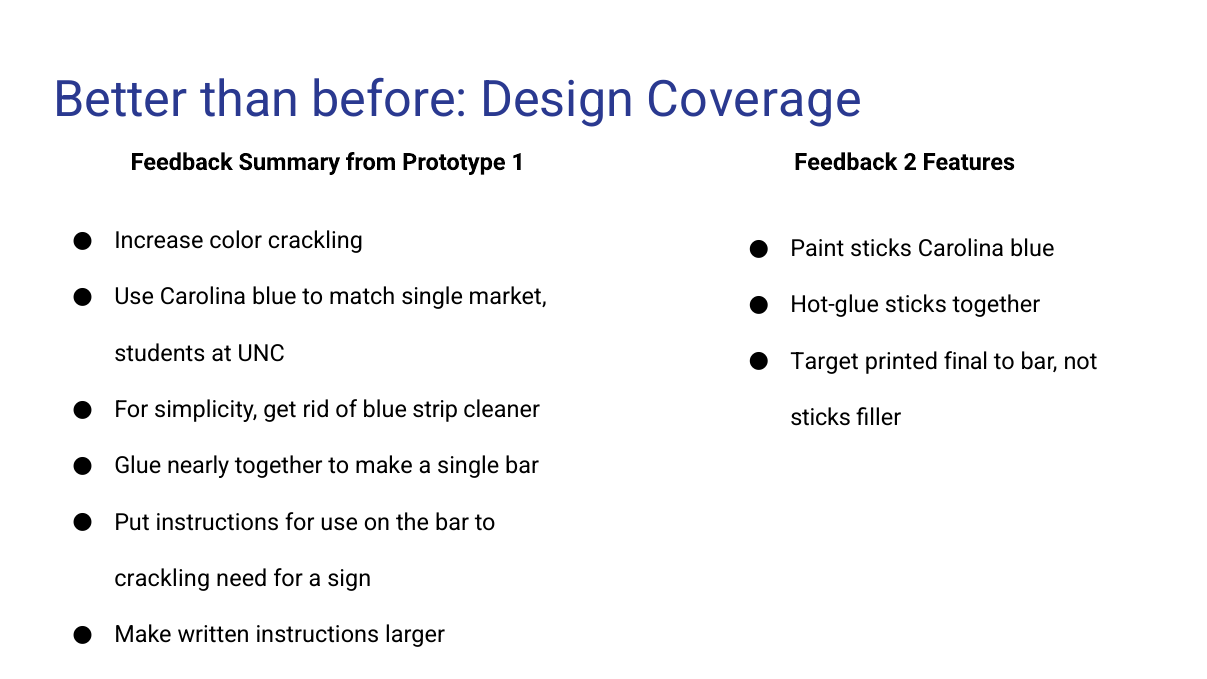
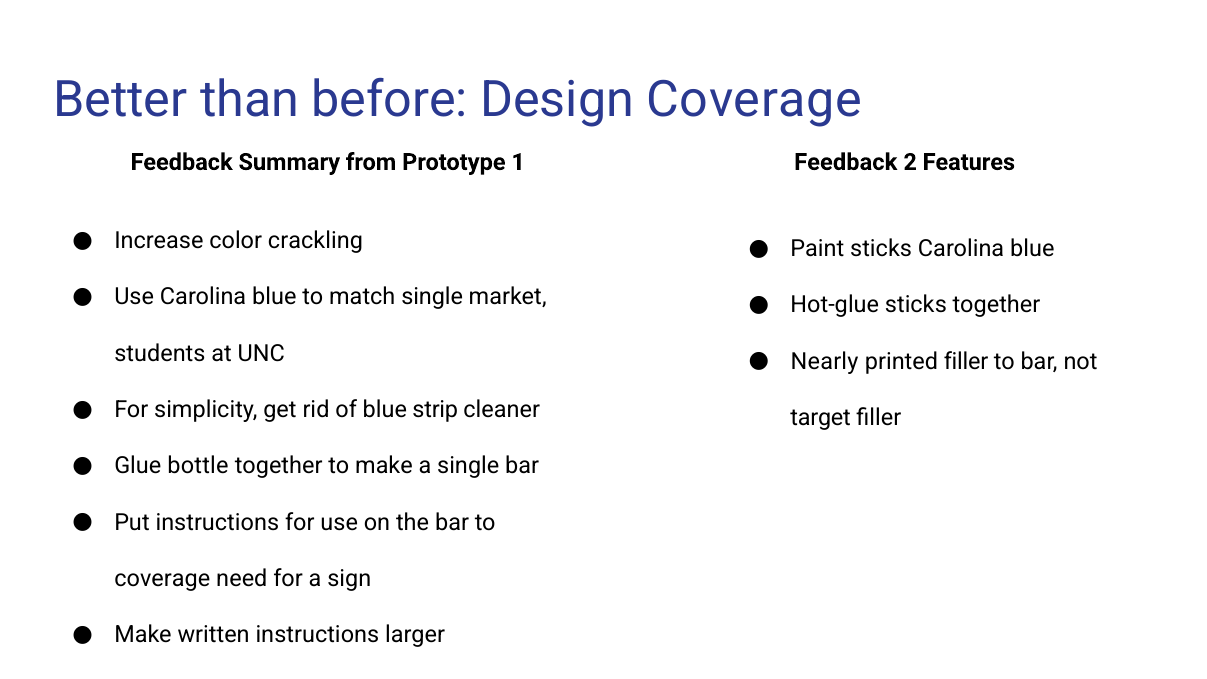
Target: Target -> Nearly (825, 361)
printed final: final -> filler (966, 361)
sticks: sticks -> target (821, 418)
nearly: nearly -> bottle (198, 466)
crackling: crackling -> coverage (162, 579)
